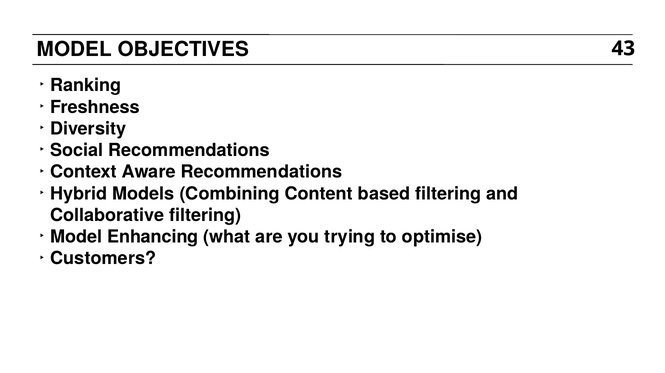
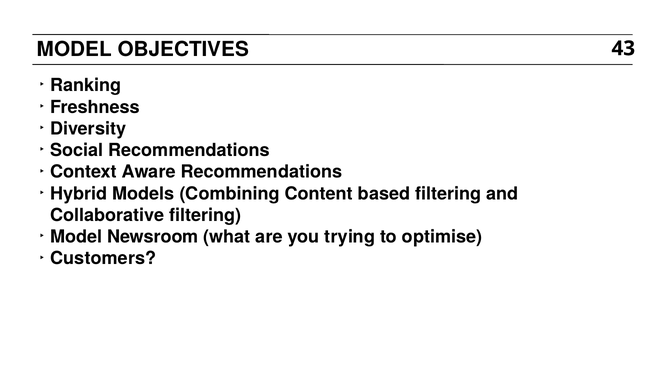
Enhancing: Enhancing -> Newsroom (153, 237)
